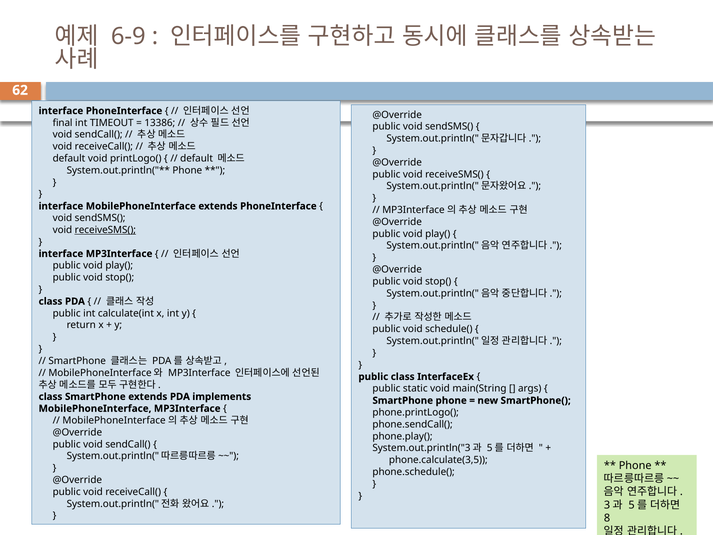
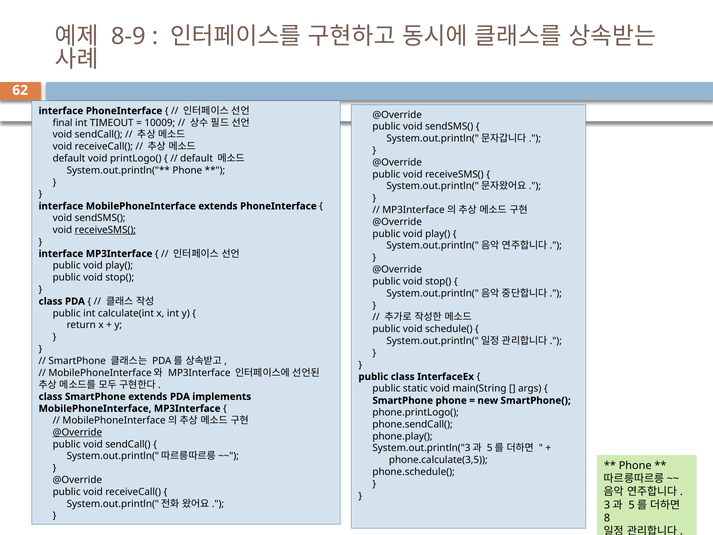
6-9: 6-9 -> 8-9 (128, 36)
13386: 13386 -> 10009 (160, 123)
@Override underline: none -> present (77, 432)
